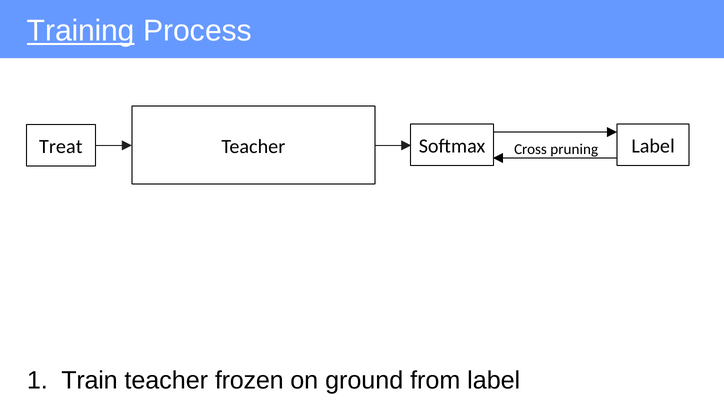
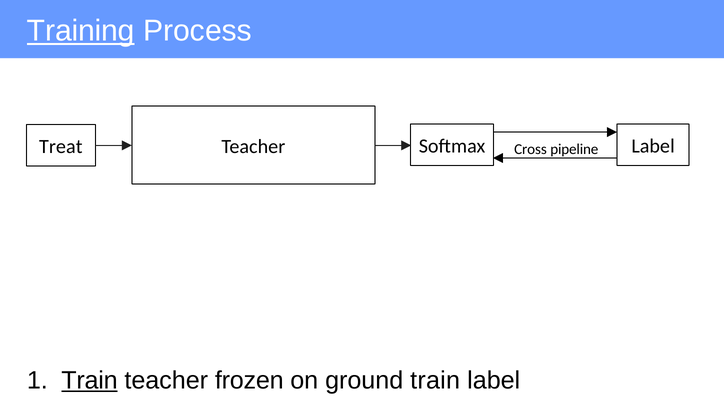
pruning: pruning -> pipeline (574, 149)
Train underline: none -> present (89, 381)
ground from: from -> train (435, 381)
